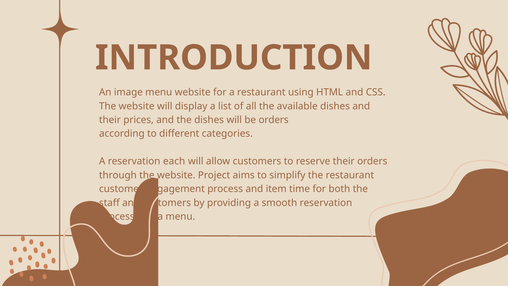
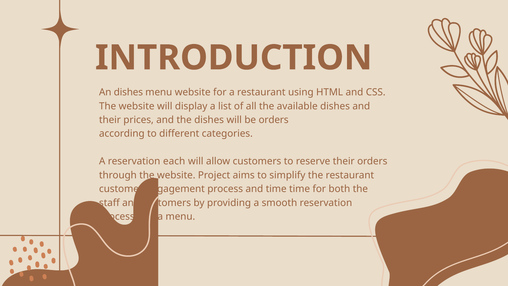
An image: image -> dishes (128, 92)
and item: item -> time (276, 189)
